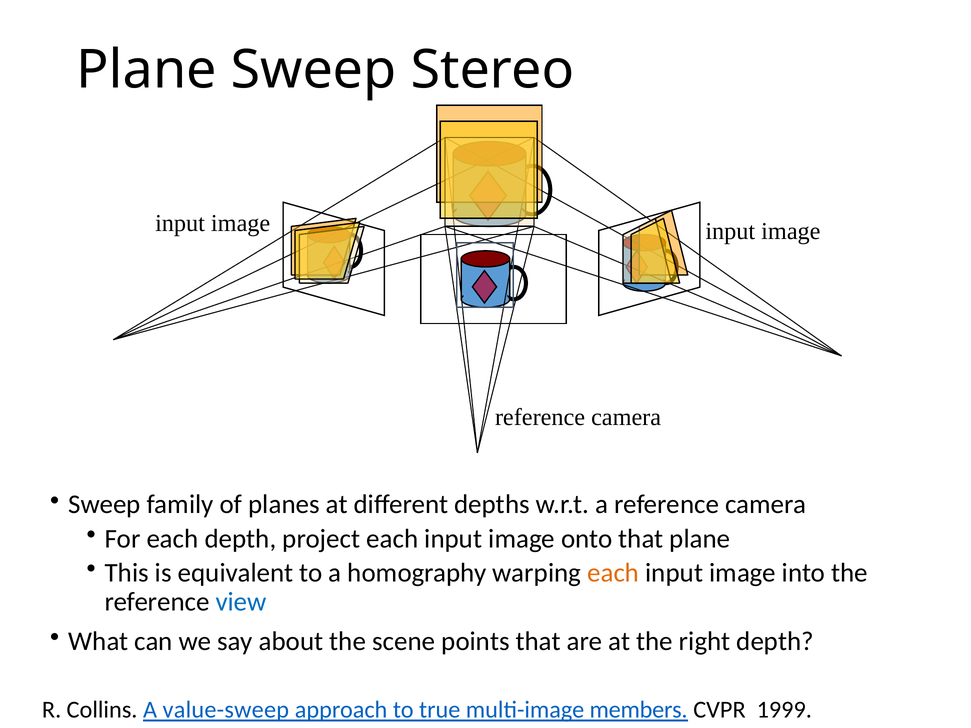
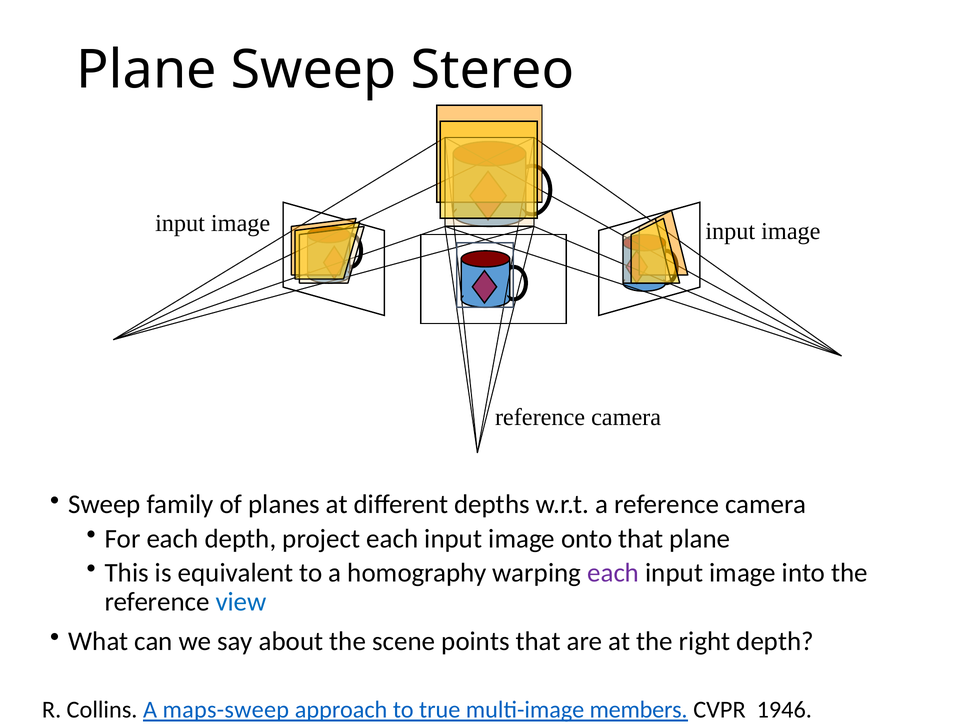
each colour: orange -> purple (613, 573)
value-sweep: value-sweep -> maps-sweep (226, 710)
1999: 1999 -> 1946 (784, 710)
